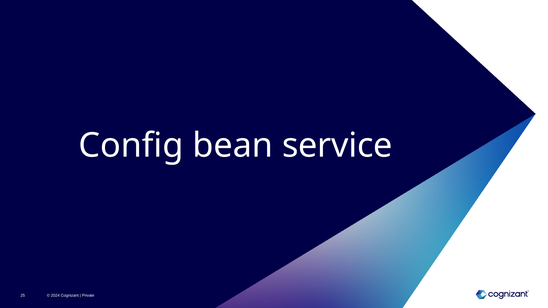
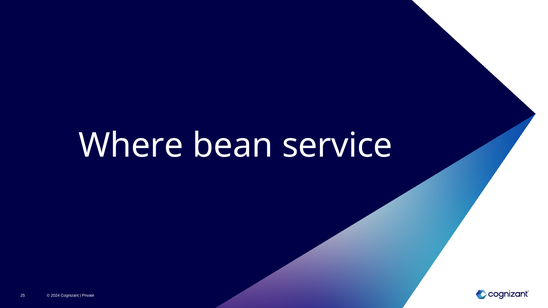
Config: Config -> Where (131, 146)
